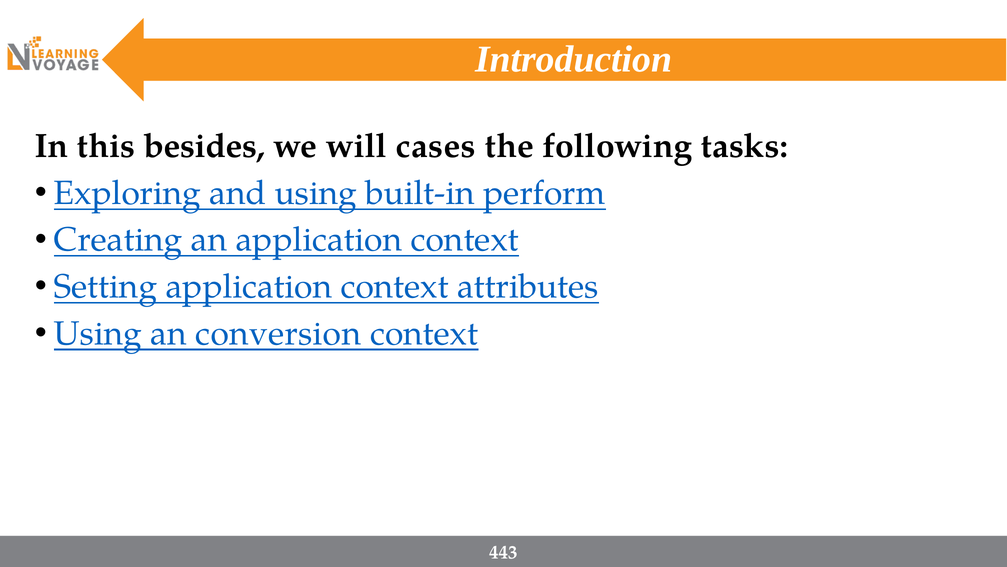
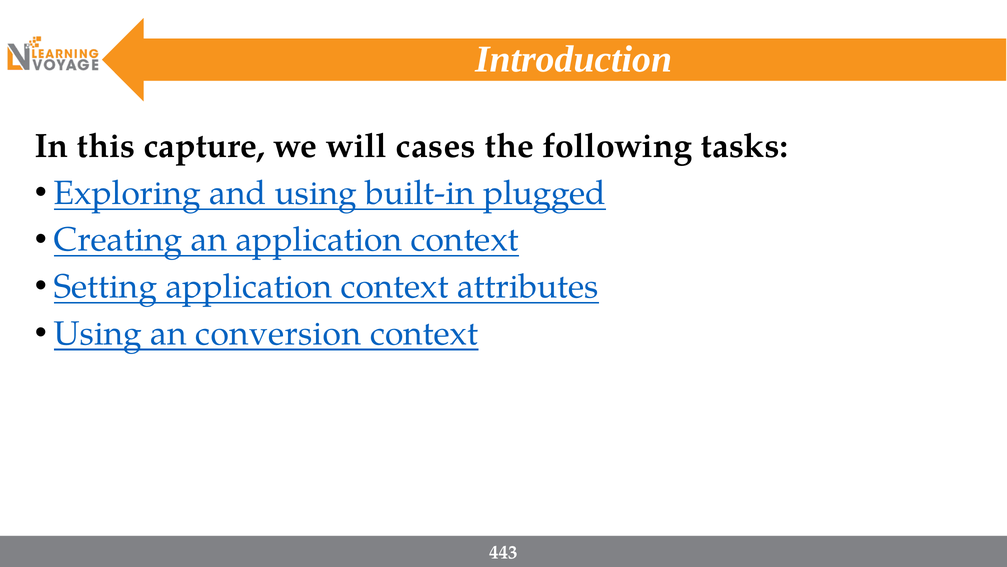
besides: besides -> capture (204, 146)
perform: perform -> plugged (544, 193)
